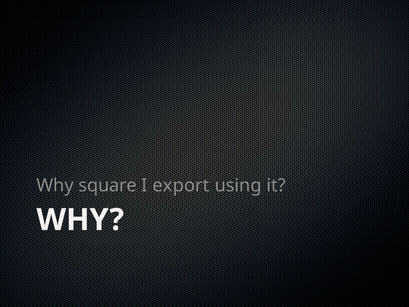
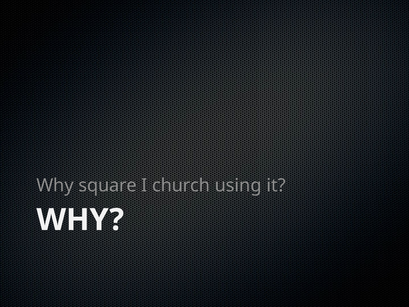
export: export -> church (181, 185)
